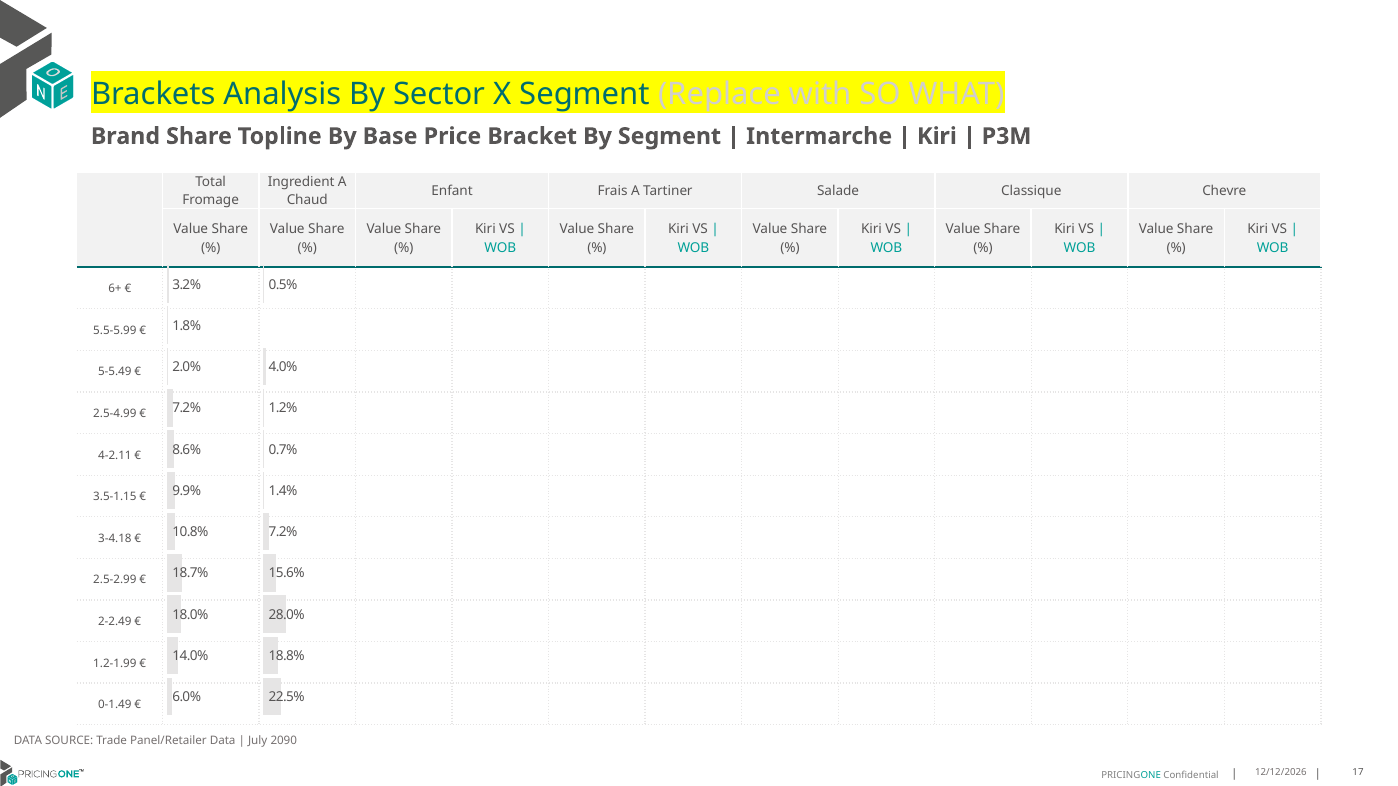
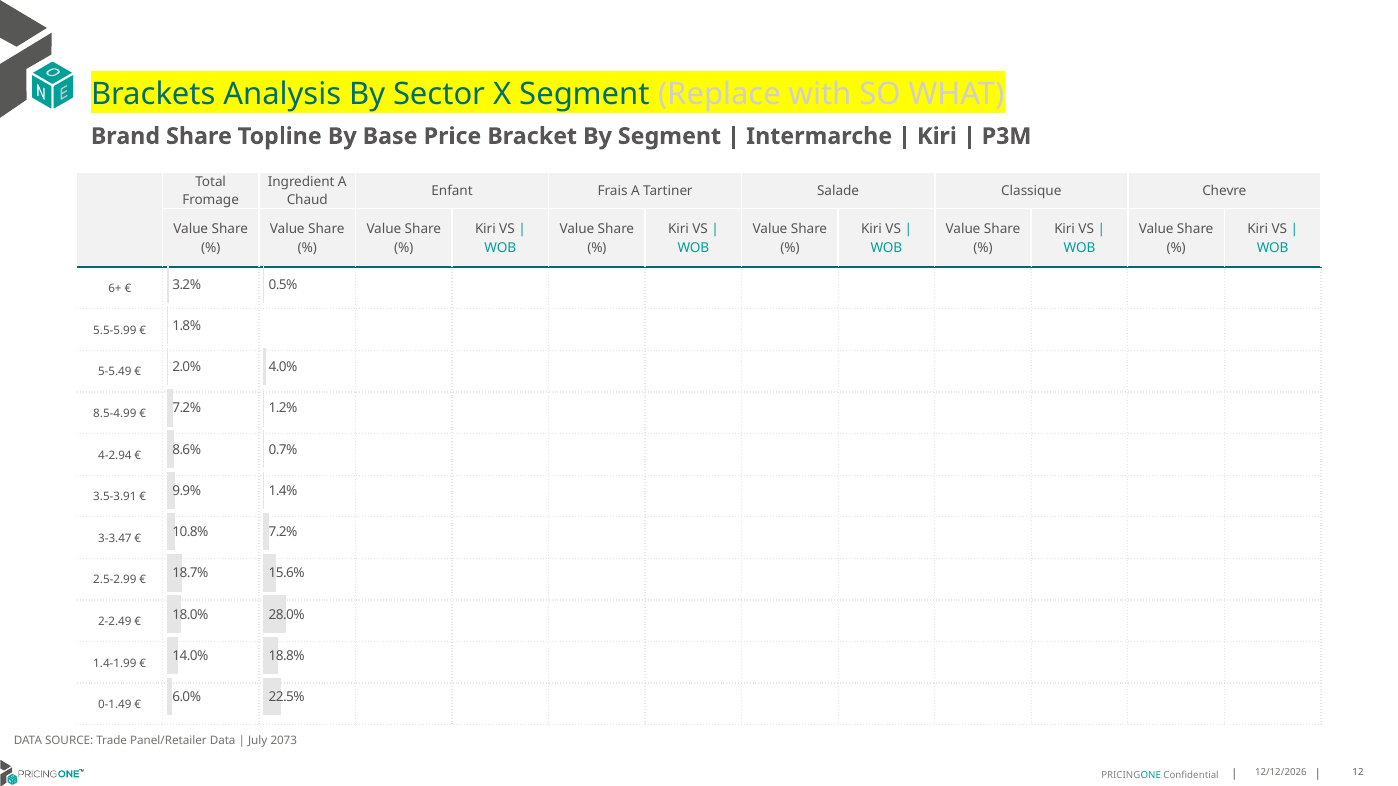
2.5-4.99: 2.5-4.99 -> 8.5-4.99 (115, 414)
4-2.11: 4-2.11 -> 4-2.94 (115, 456)
3.5-1.15: 3.5-1.15 -> 3.5-3.91 (115, 497)
3-4.18: 3-4.18 -> 3-3.47 (115, 539)
1.2-1.99: 1.2-1.99 -> 1.4-1.99 (115, 664)
2090: 2090 -> 2073 (284, 741)
17: 17 -> 12 (1358, 773)
